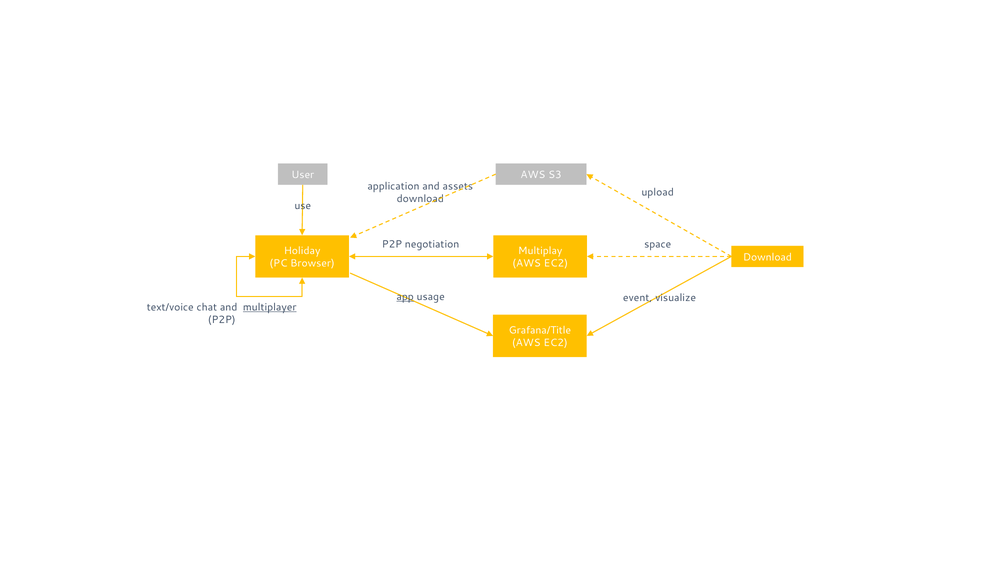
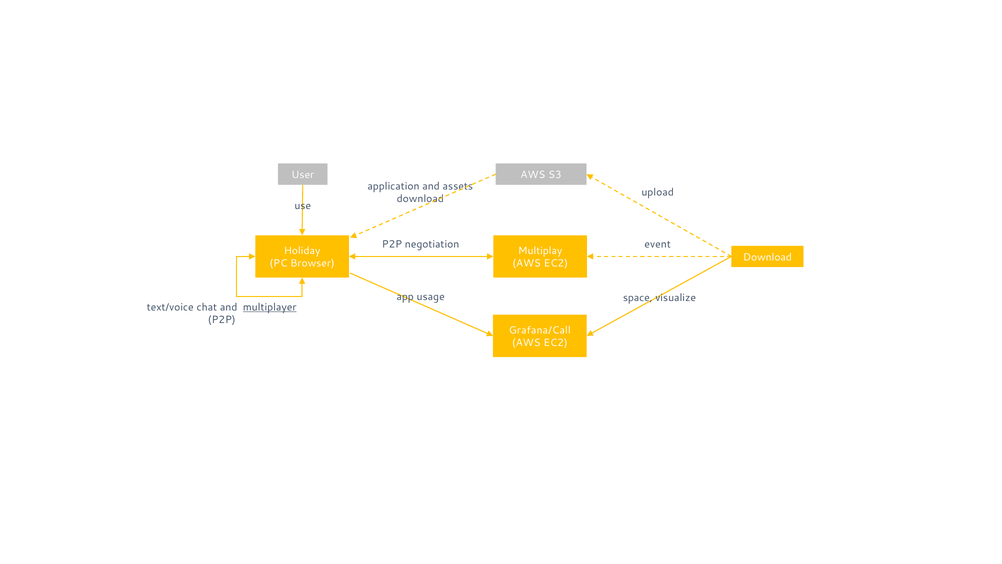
space: space -> event (658, 244)
app underline: present -> none (405, 297)
event: event -> space (638, 297)
Grafana/Title: Grafana/Title -> Grafana/Call (540, 330)
